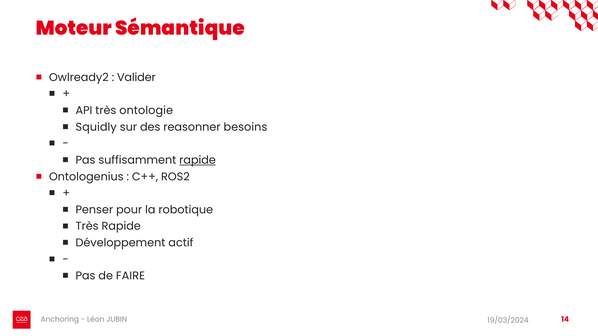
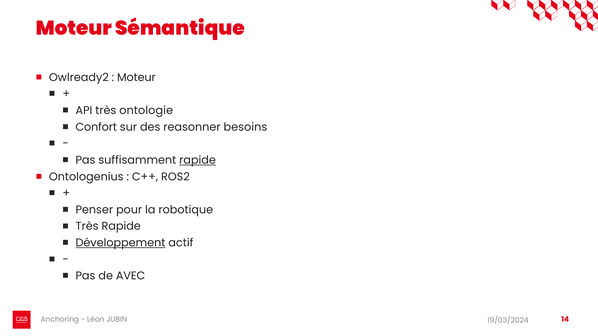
Valider: Valider -> Moteur (136, 77)
Squidly: Squidly -> Confort (96, 127)
Développement underline: none -> present (120, 243)
FAIRE: FAIRE -> AVEC (131, 276)
